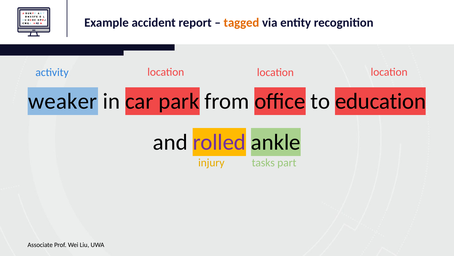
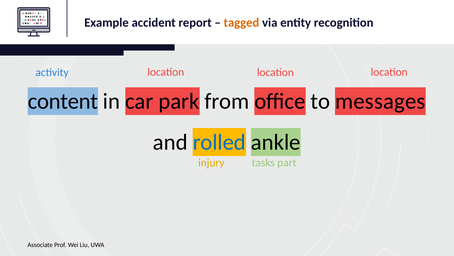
weaker: weaker -> content (63, 101)
education: education -> messages (380, 101)
rolled colour: purple -> blue (219, 142)
